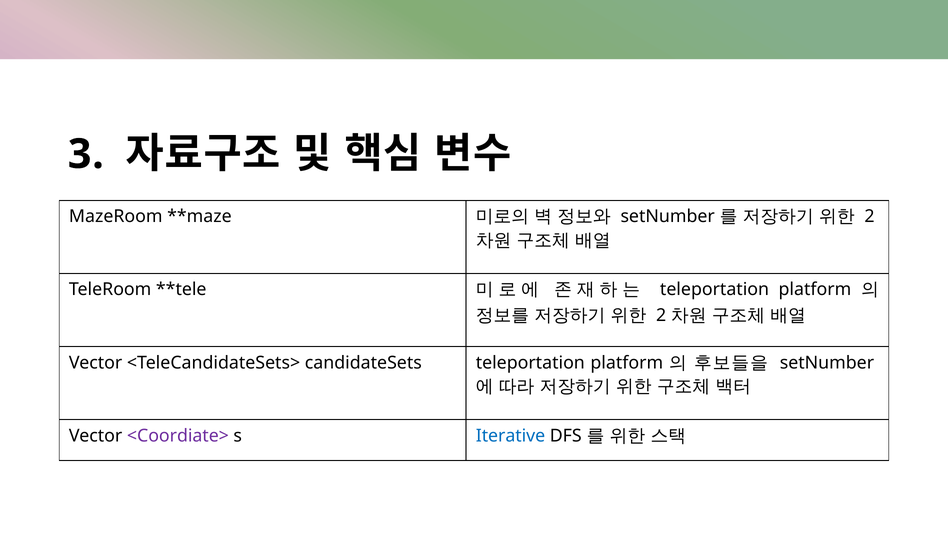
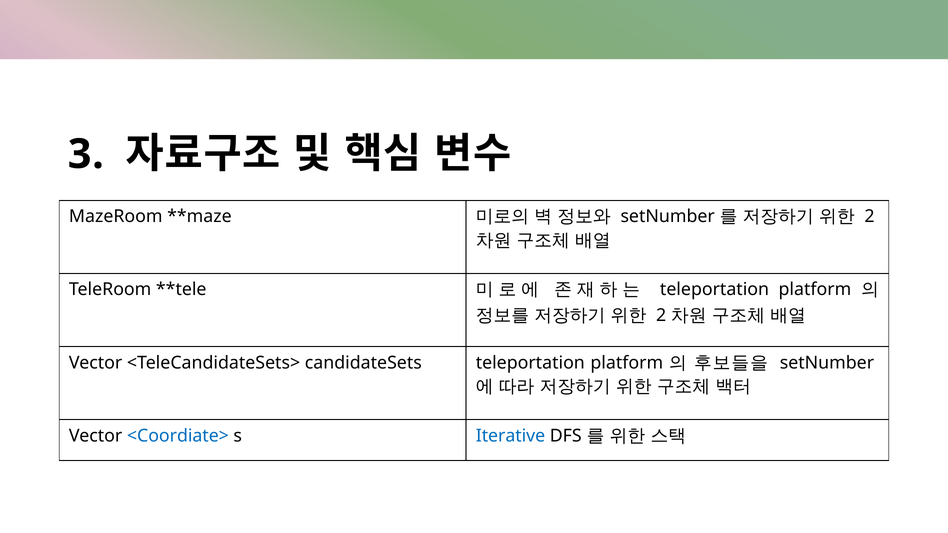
<Coordiate> colour: purple -> blue (178, 436)
